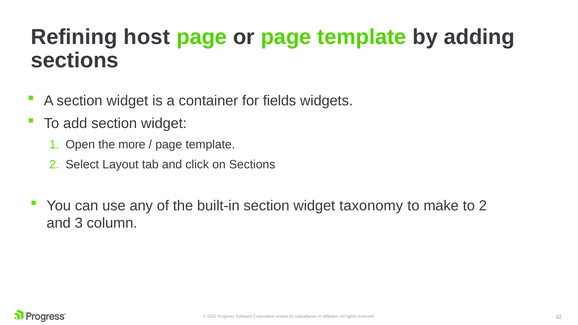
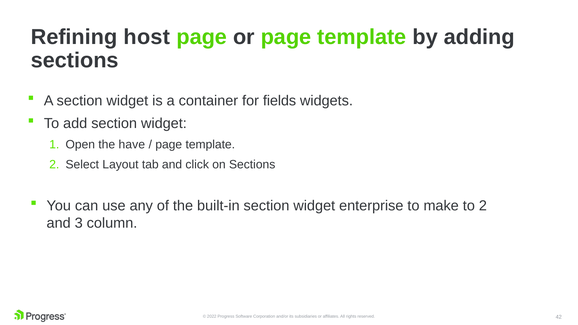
more: more -> have (132, 145)
taxonomy: taxonomy -> enterprise (371, 206)
